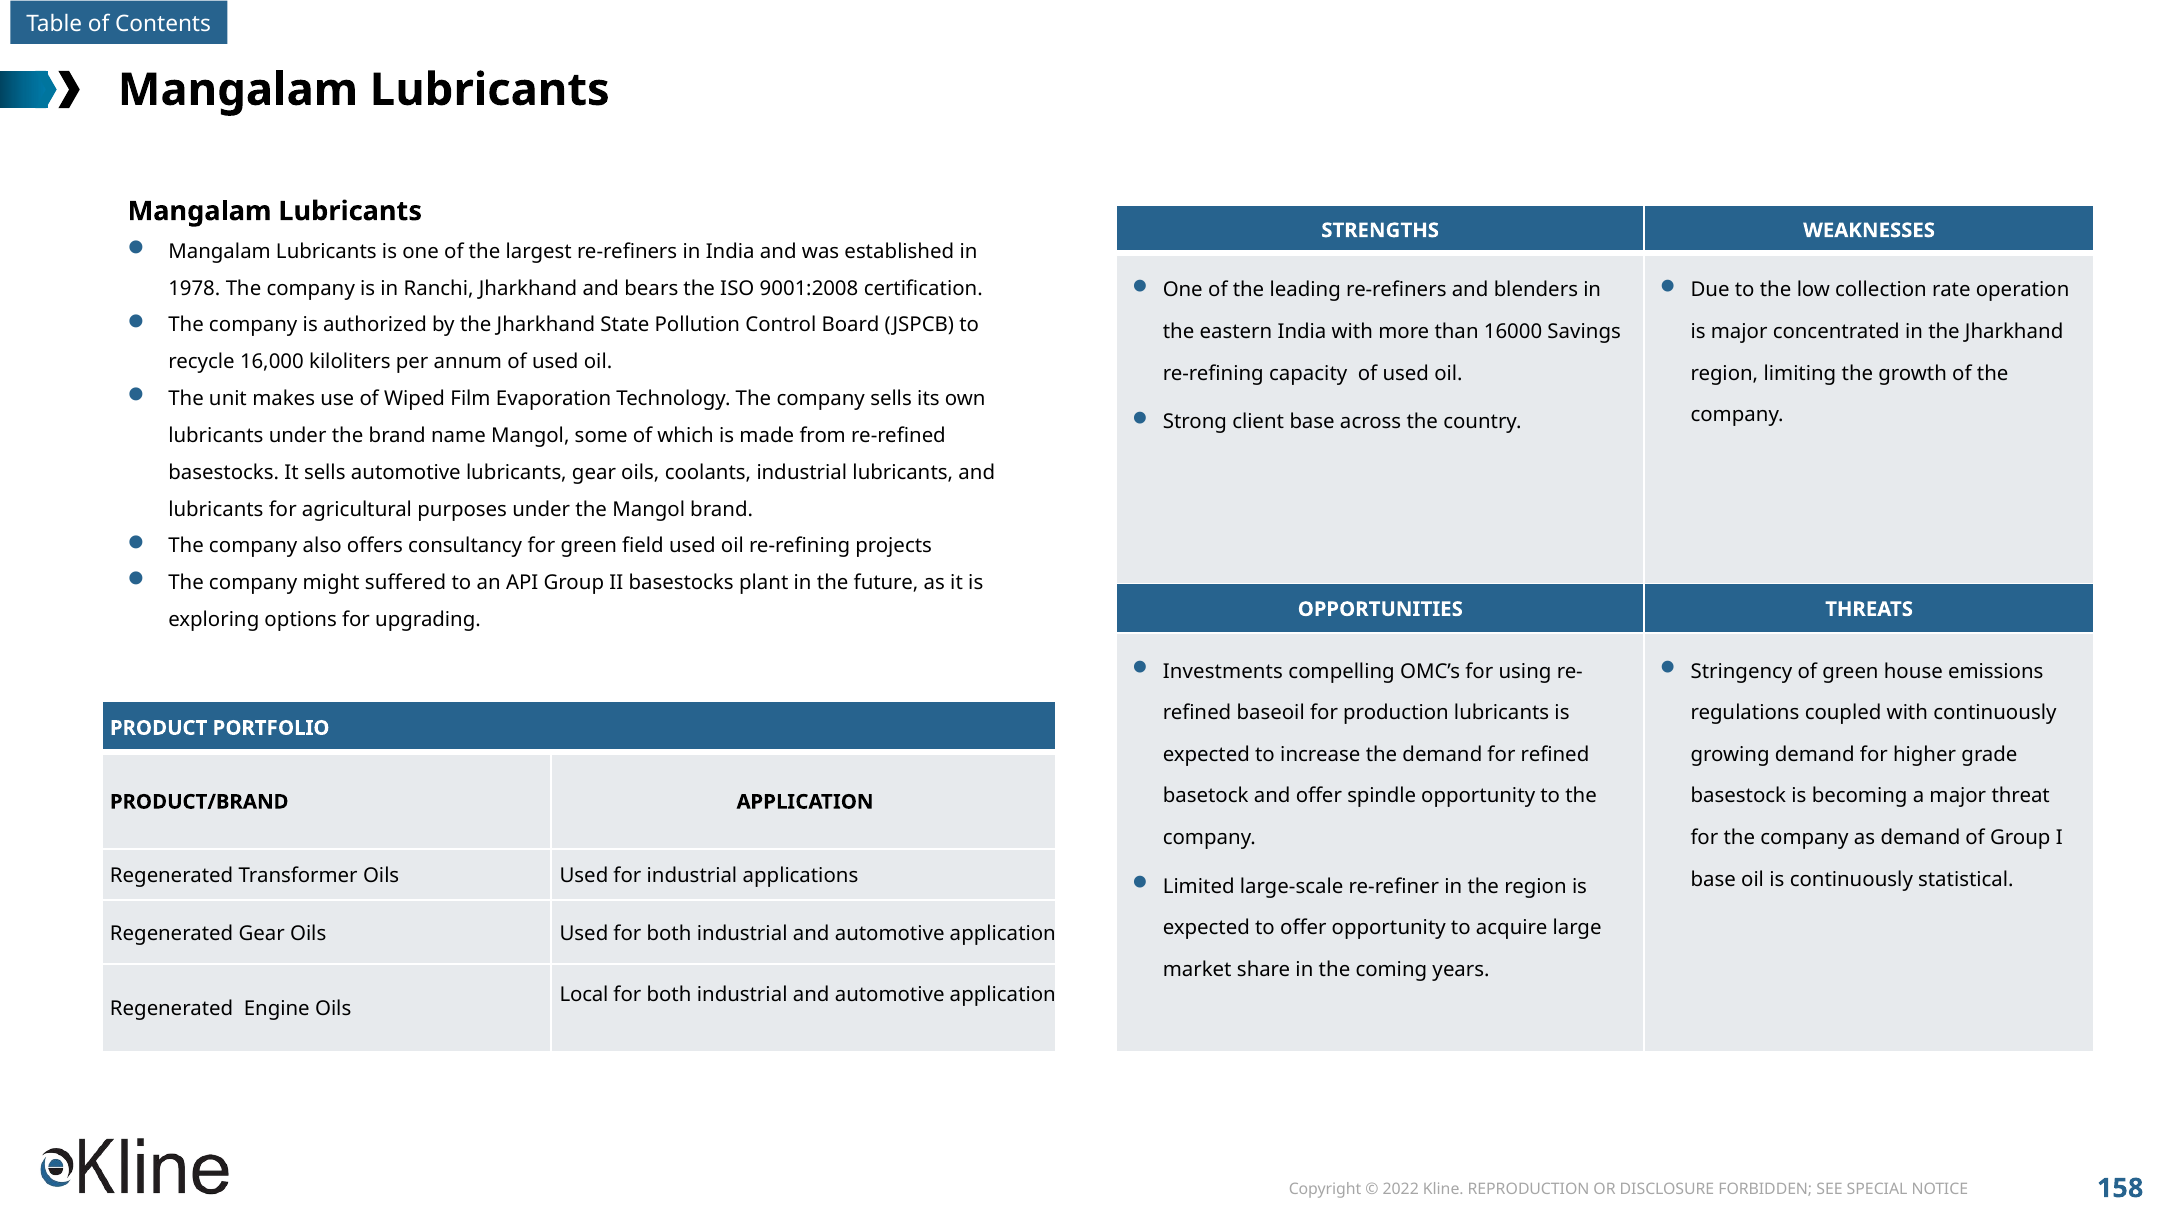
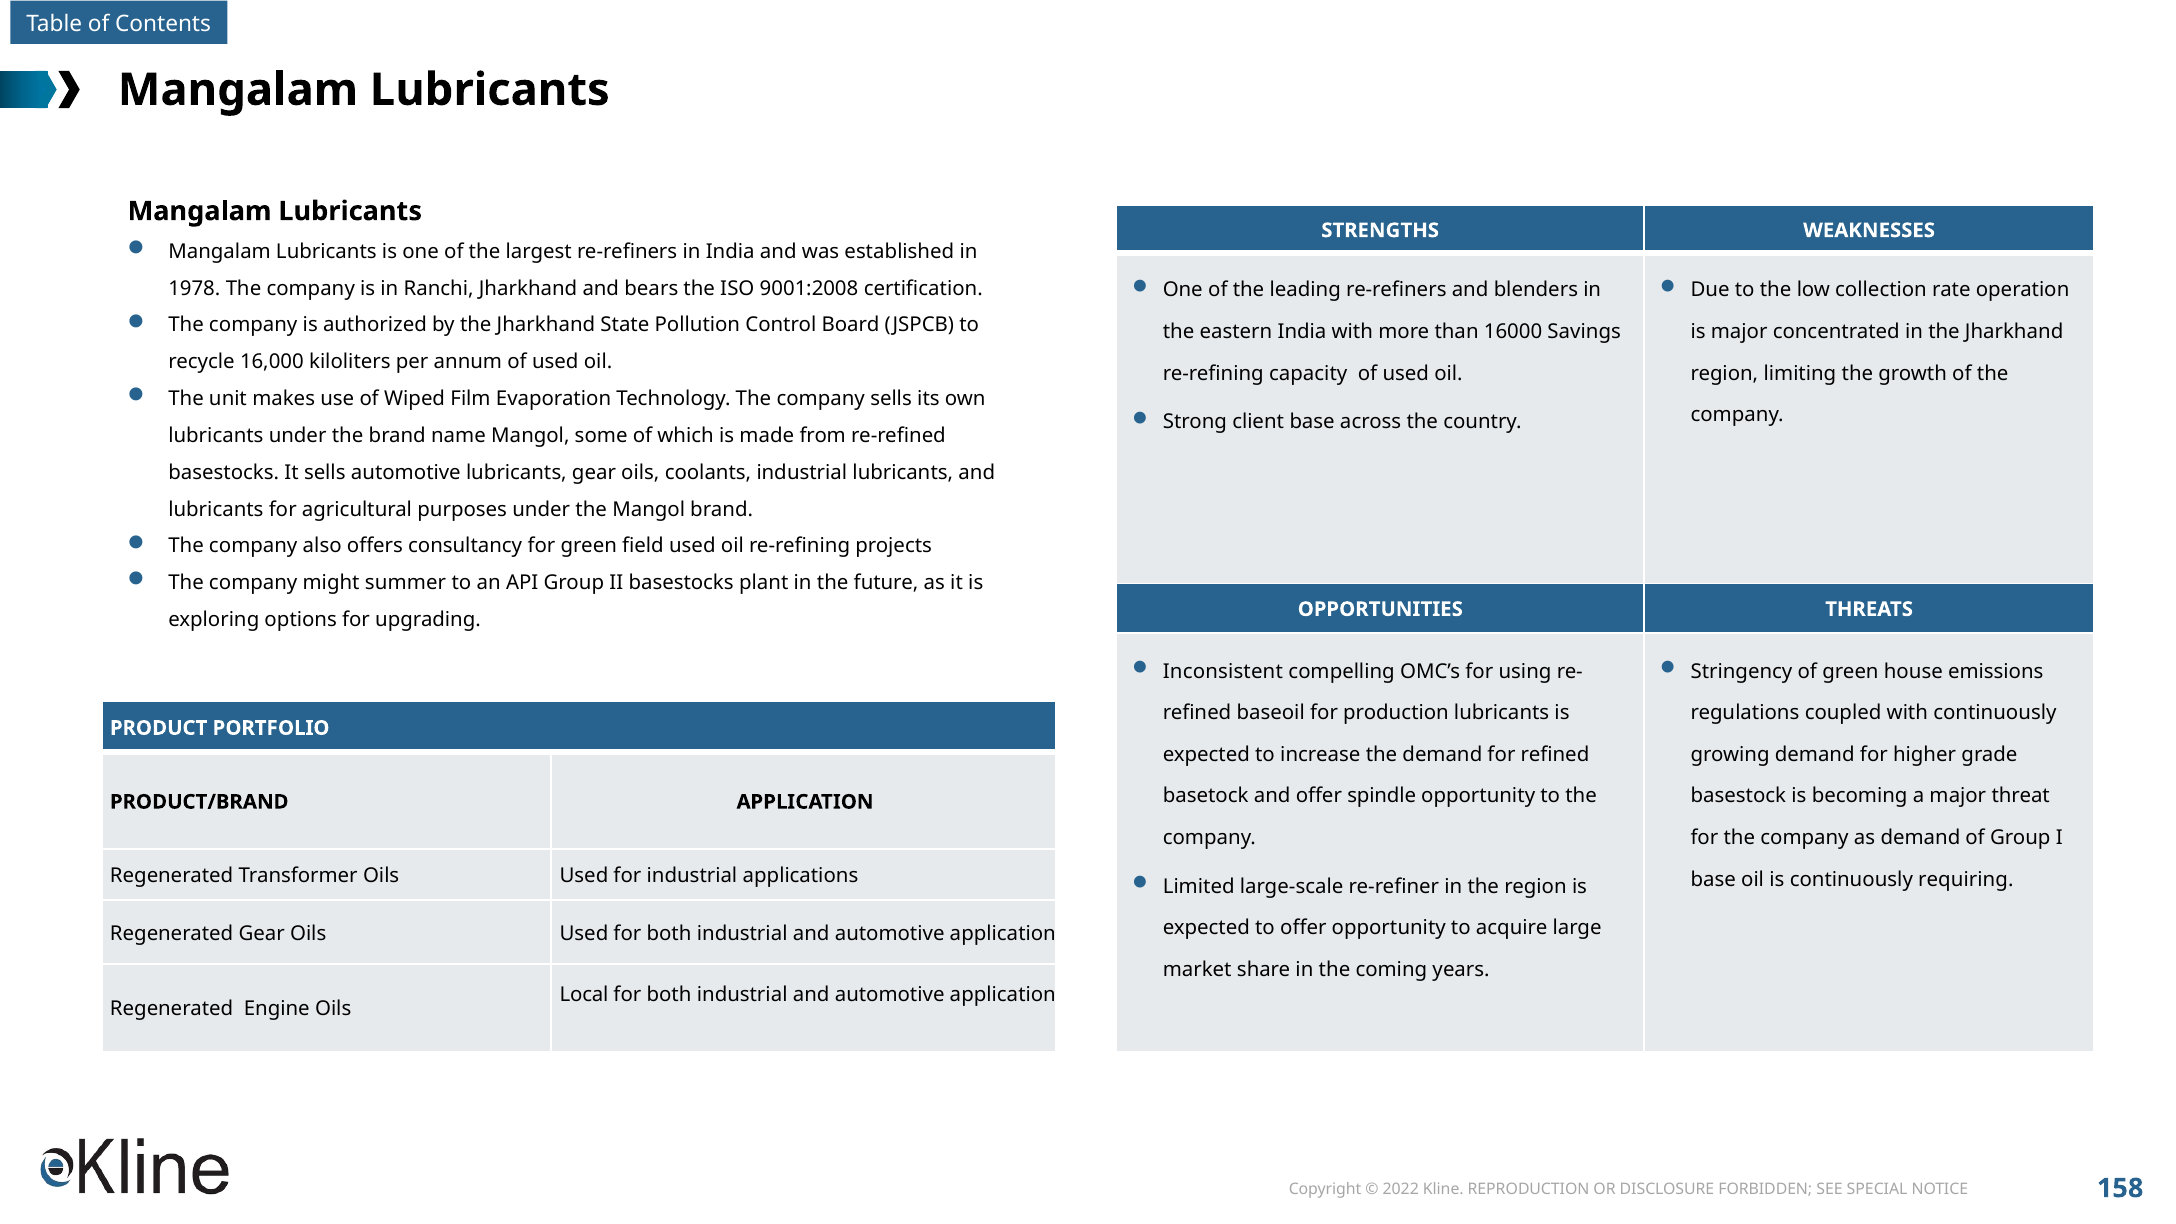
suffered: suffered -> summer (406, 583)
Investments: Investments -> Inconsistent (1223, 671)
statistical: statistical -> requiring (1966, 879)
